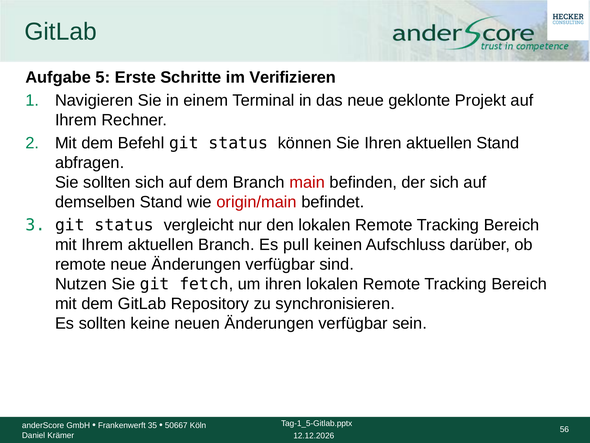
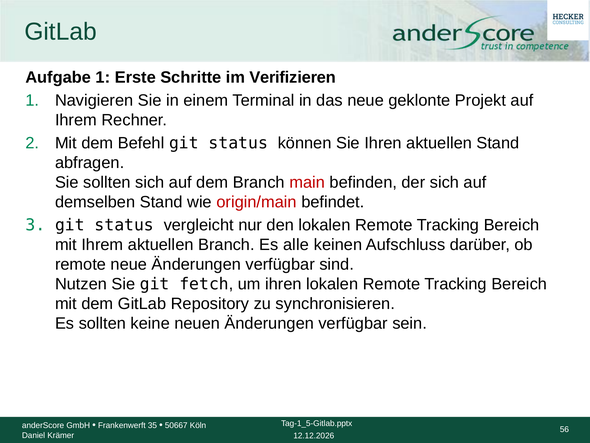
Aufgabe 5: 5 -> 1 (103, 77)
pull: pull -> alle (296, 244)
